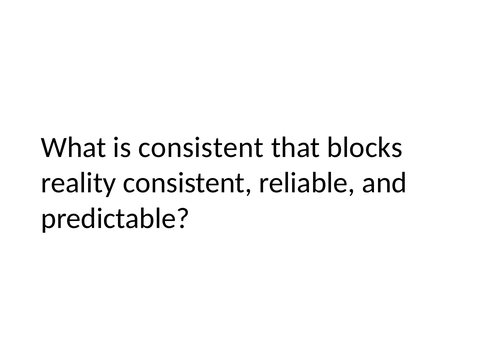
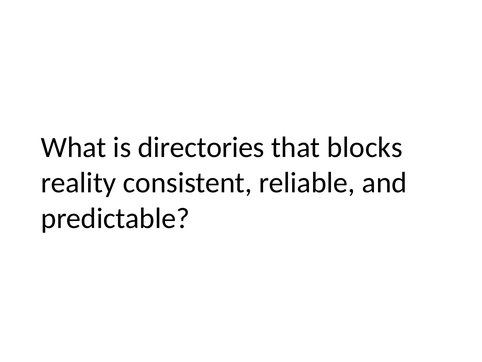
is consistent: consistent -> directories (201, 147)
